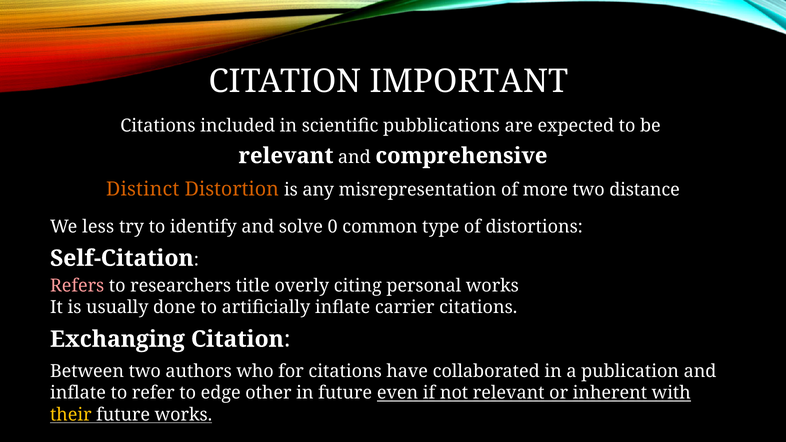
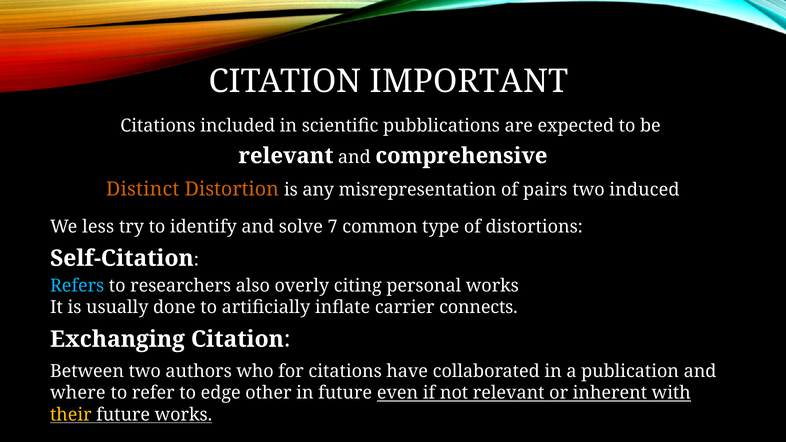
more: more -> pairs (545, 190)
distance: distance -> induced (644, 190)
0: 0 -> 7 (333, 227)
Refers colour: pink -> light blue (77, 286)
title: title -> also (253, 286)
carrier citations: citations -> connects (478, 308)
inflate: inflate -> where (78, 393)
